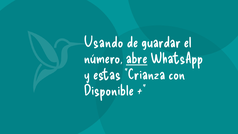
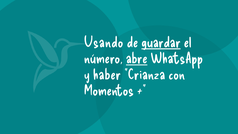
guardar underline: none -> present (161, 42)
estas: estas -> haber (107, 75)
Disponible: Disponible -> Momentos (109, 91)
